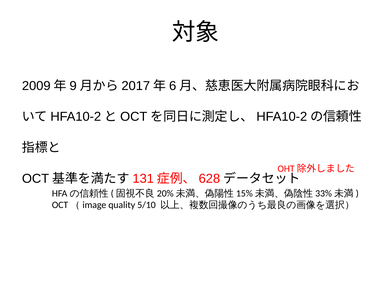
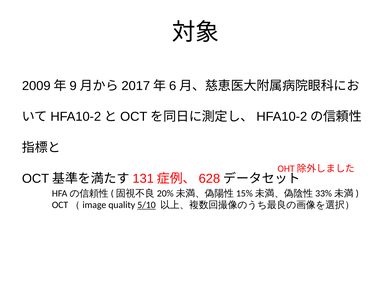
5/10 underline: none -> present (146, 205)
